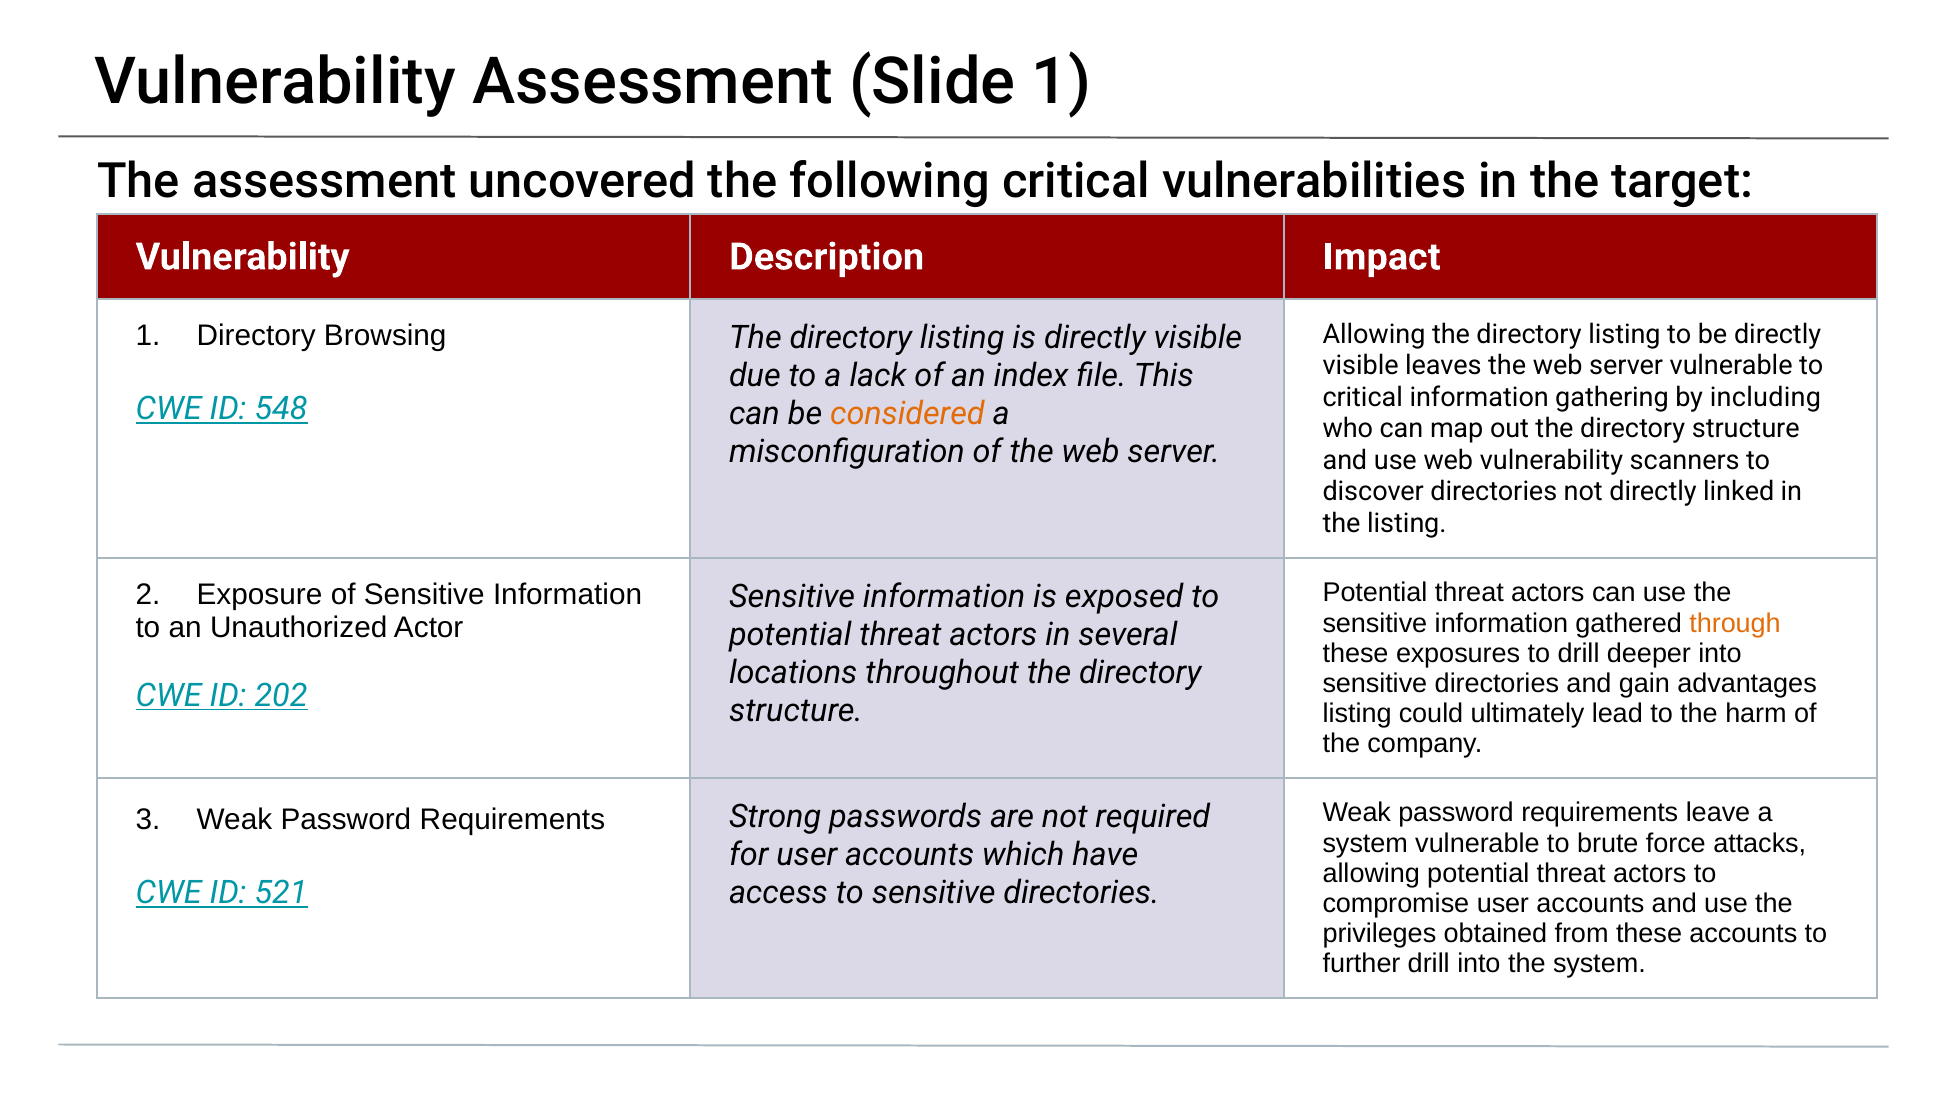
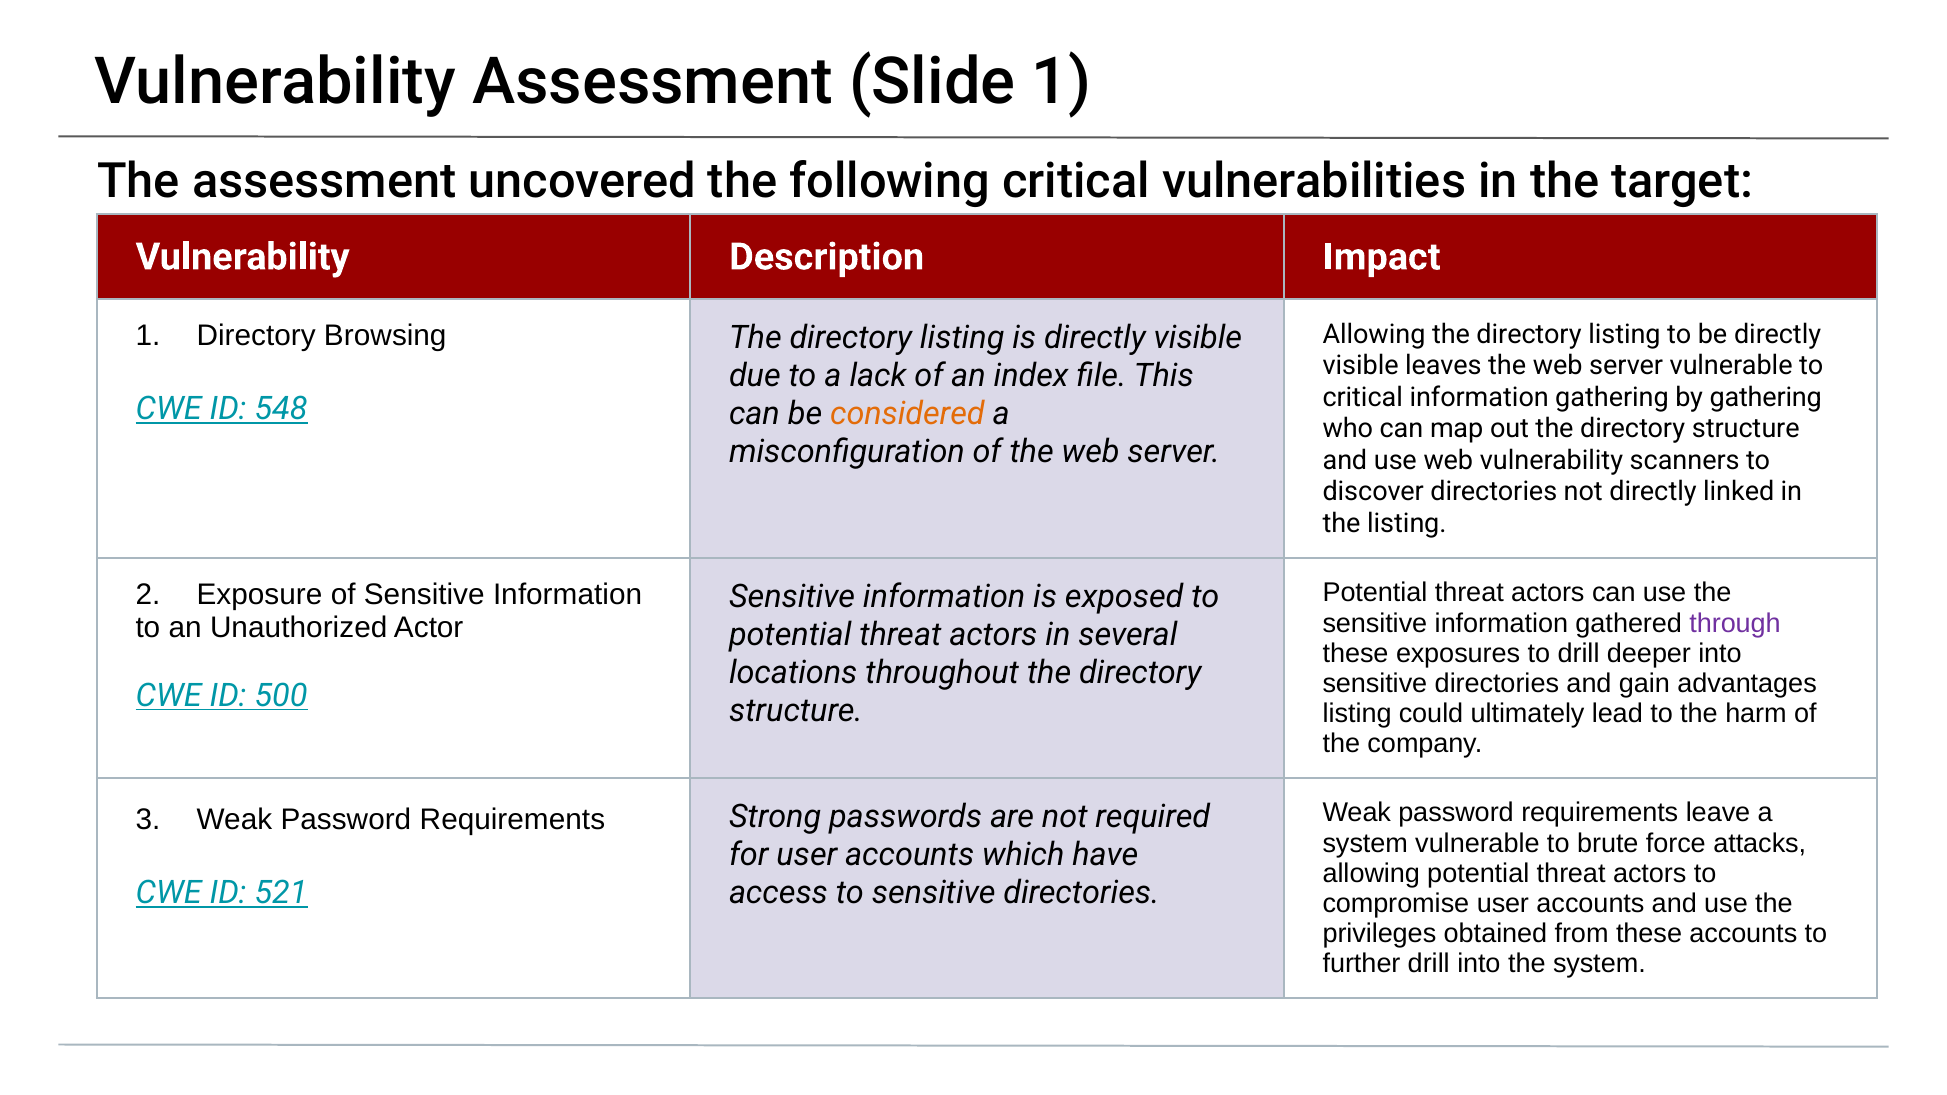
by including: including -> gathering (1766, 397)
through colour: orange -> purple (1735, 623)
202: 202 -> 500 (281, 696)
